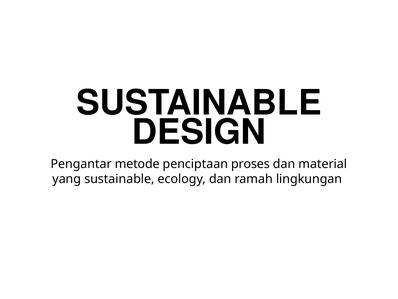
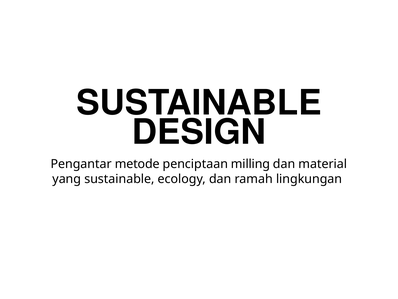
proses: proses -> milling (251, 164)
